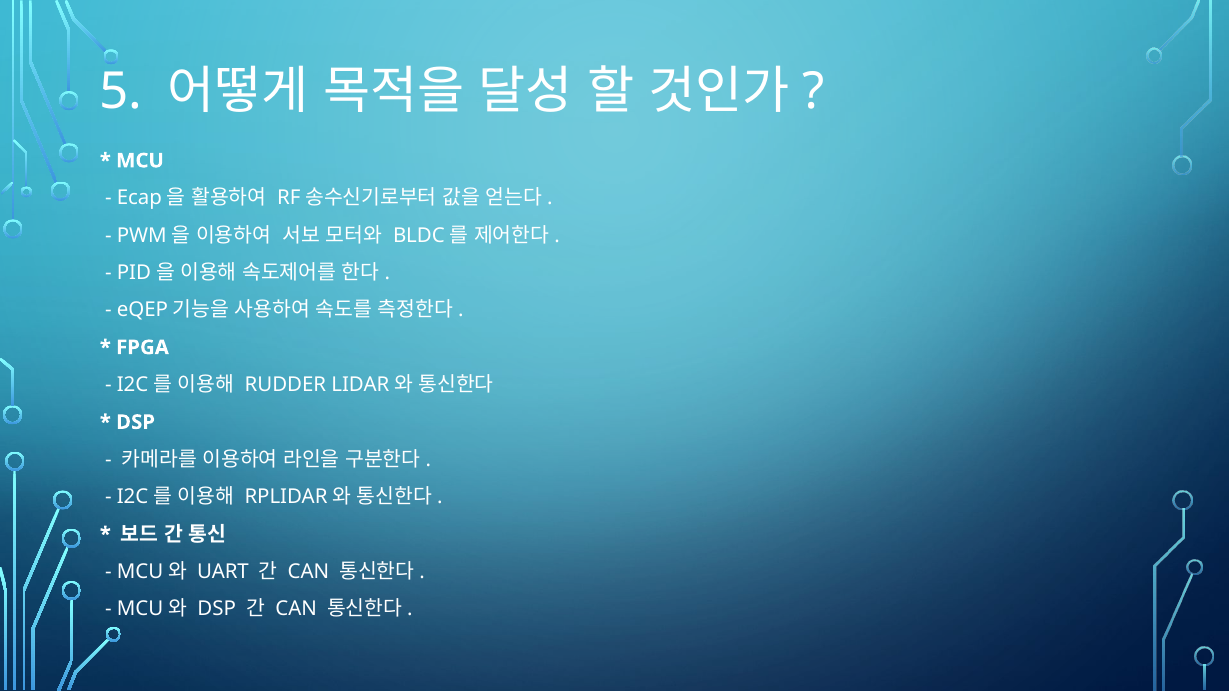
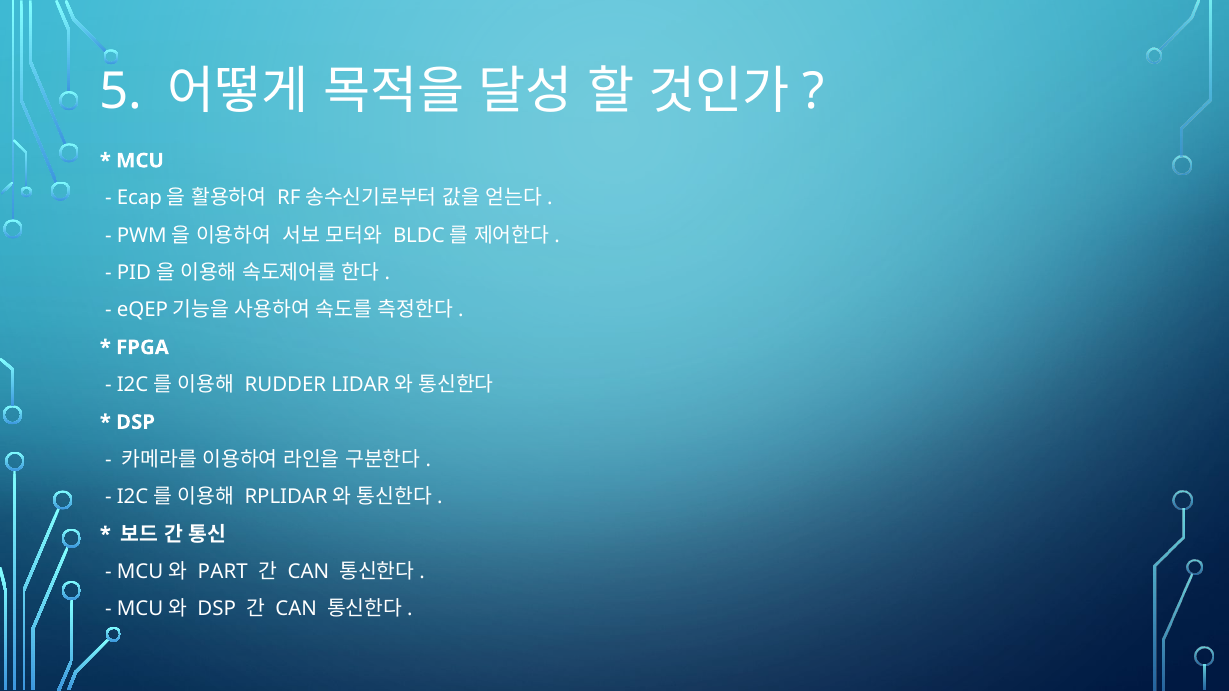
UART: UART -> PART (223, 572)
